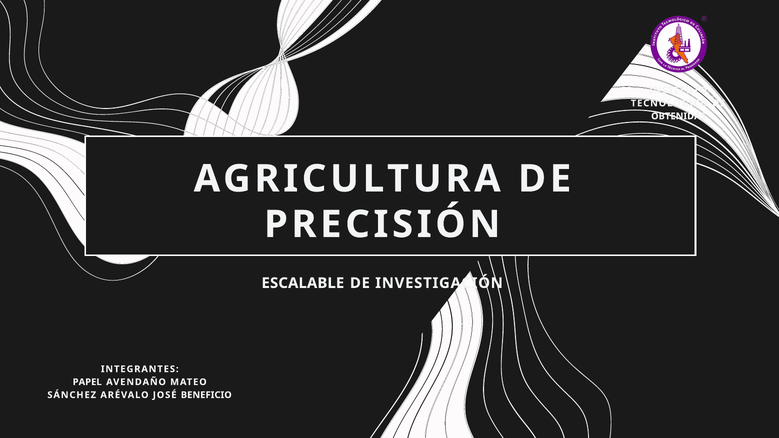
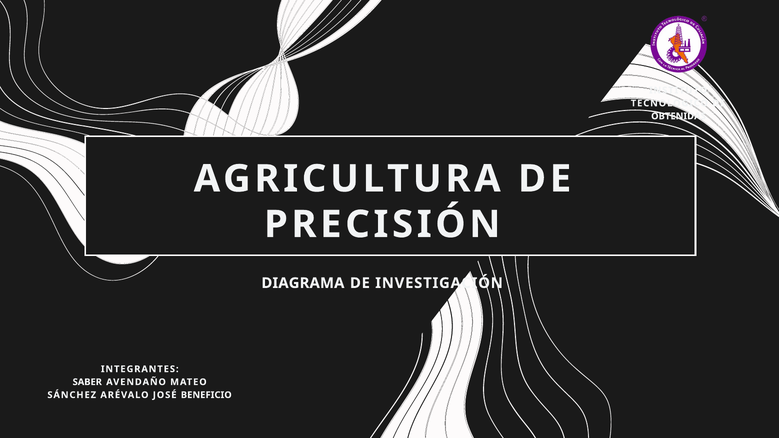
ESCALABLE: ESCALABLE -> DIAGRAMA (303, 283)
PAPEL: PAPEL -> SABER (87, 382)
